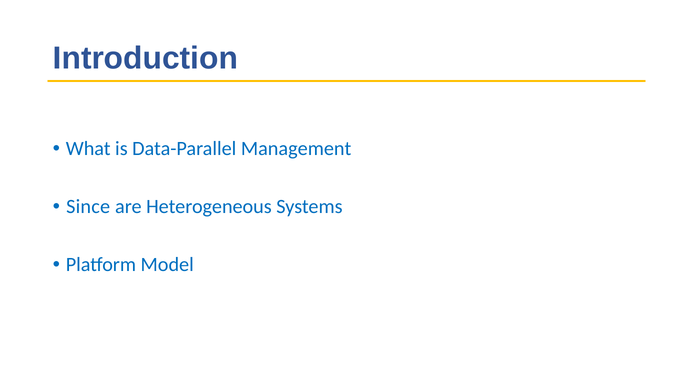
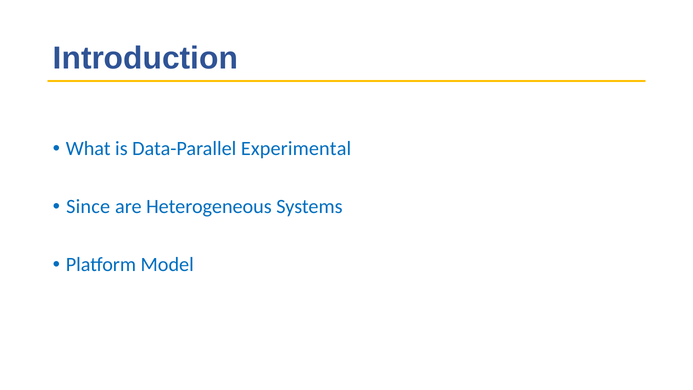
Management: Management -> Experimental (296, 149)
